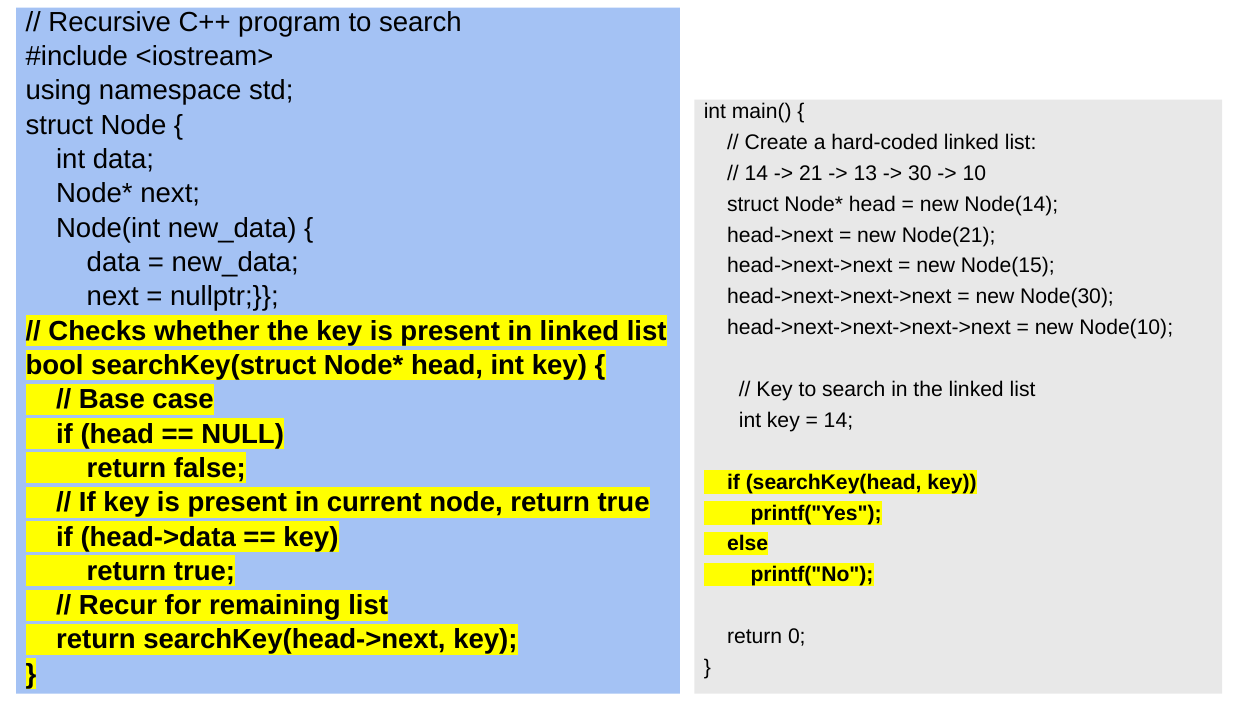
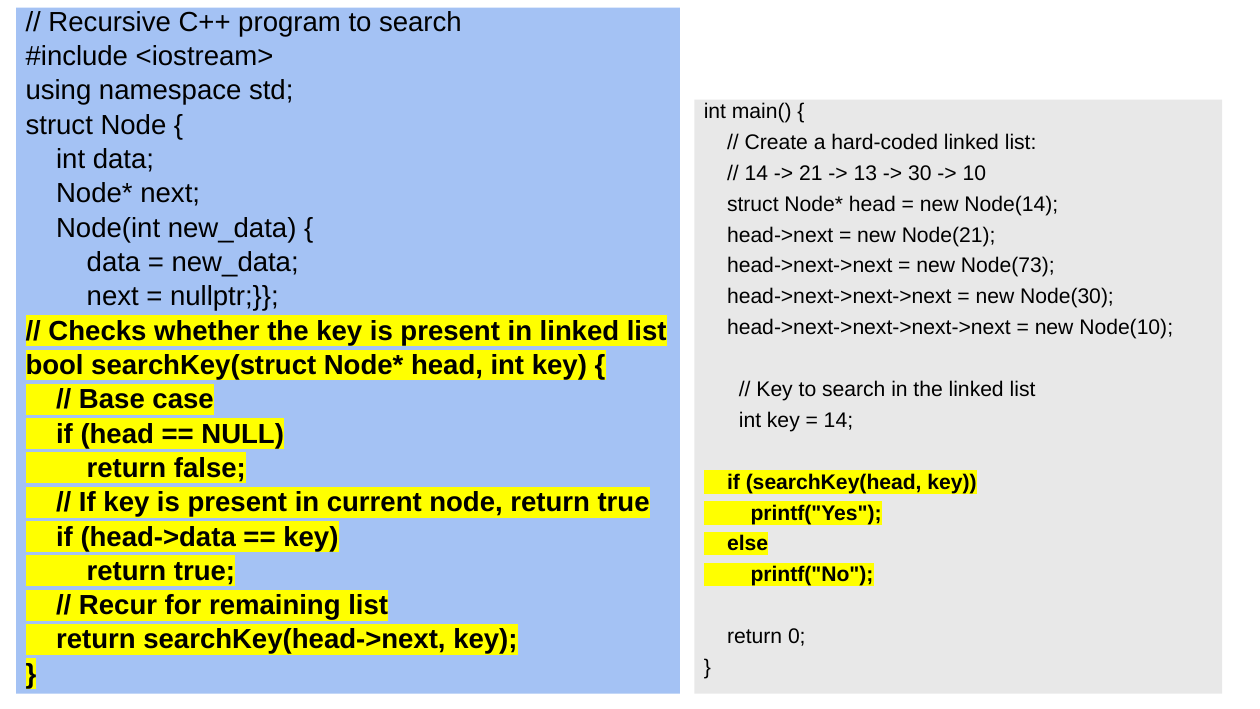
Node(15: Node(15 -> Node(73 (1008, 266)
